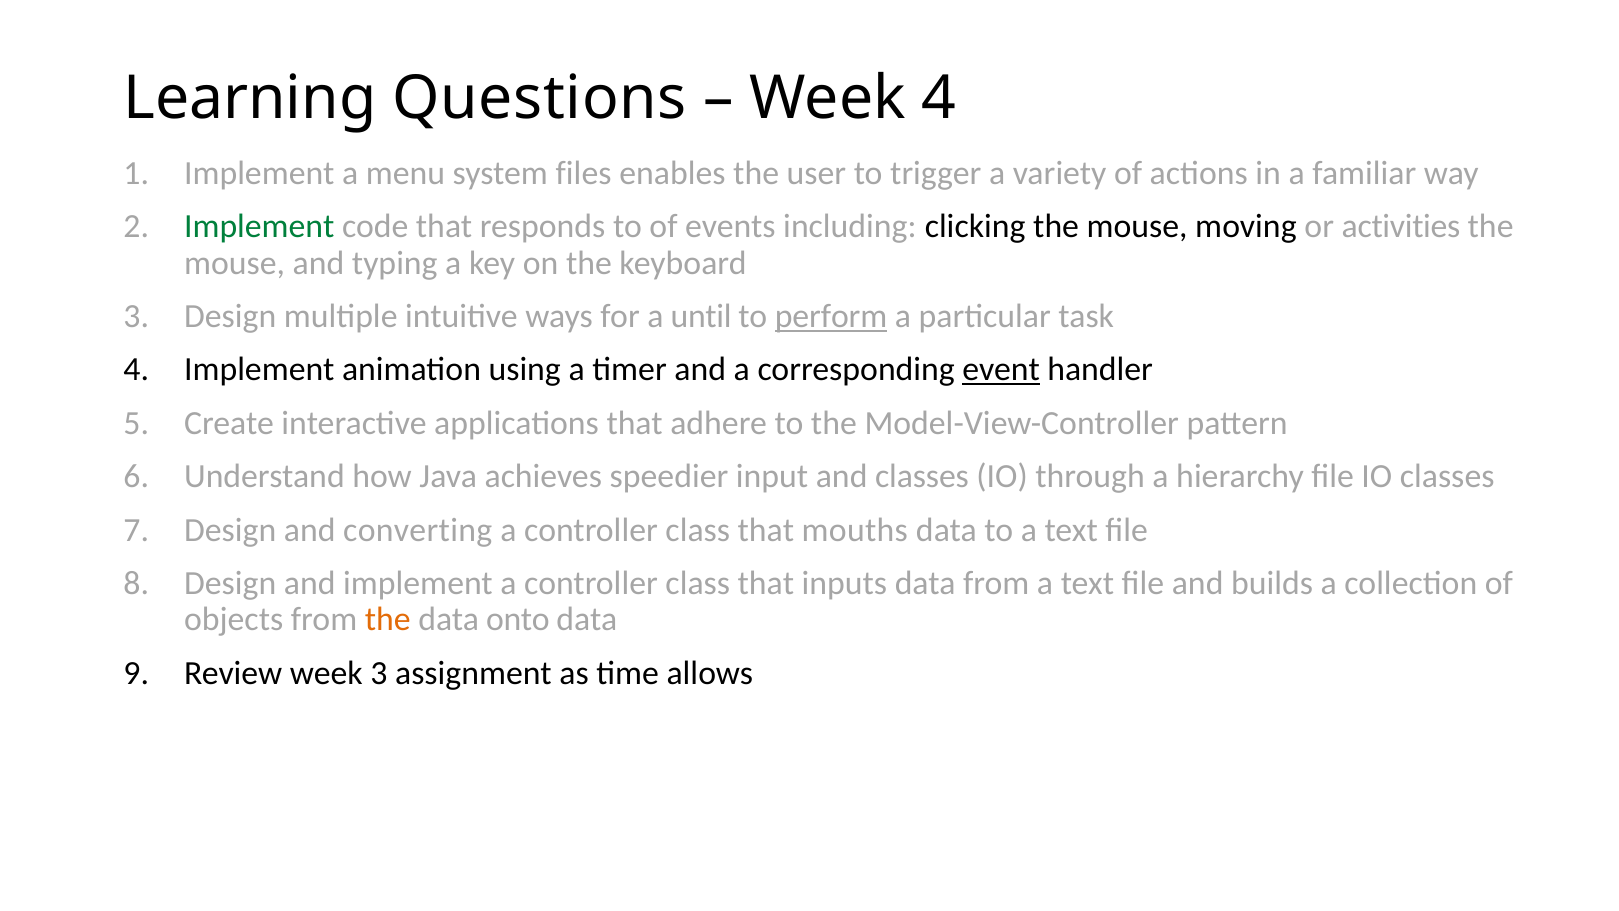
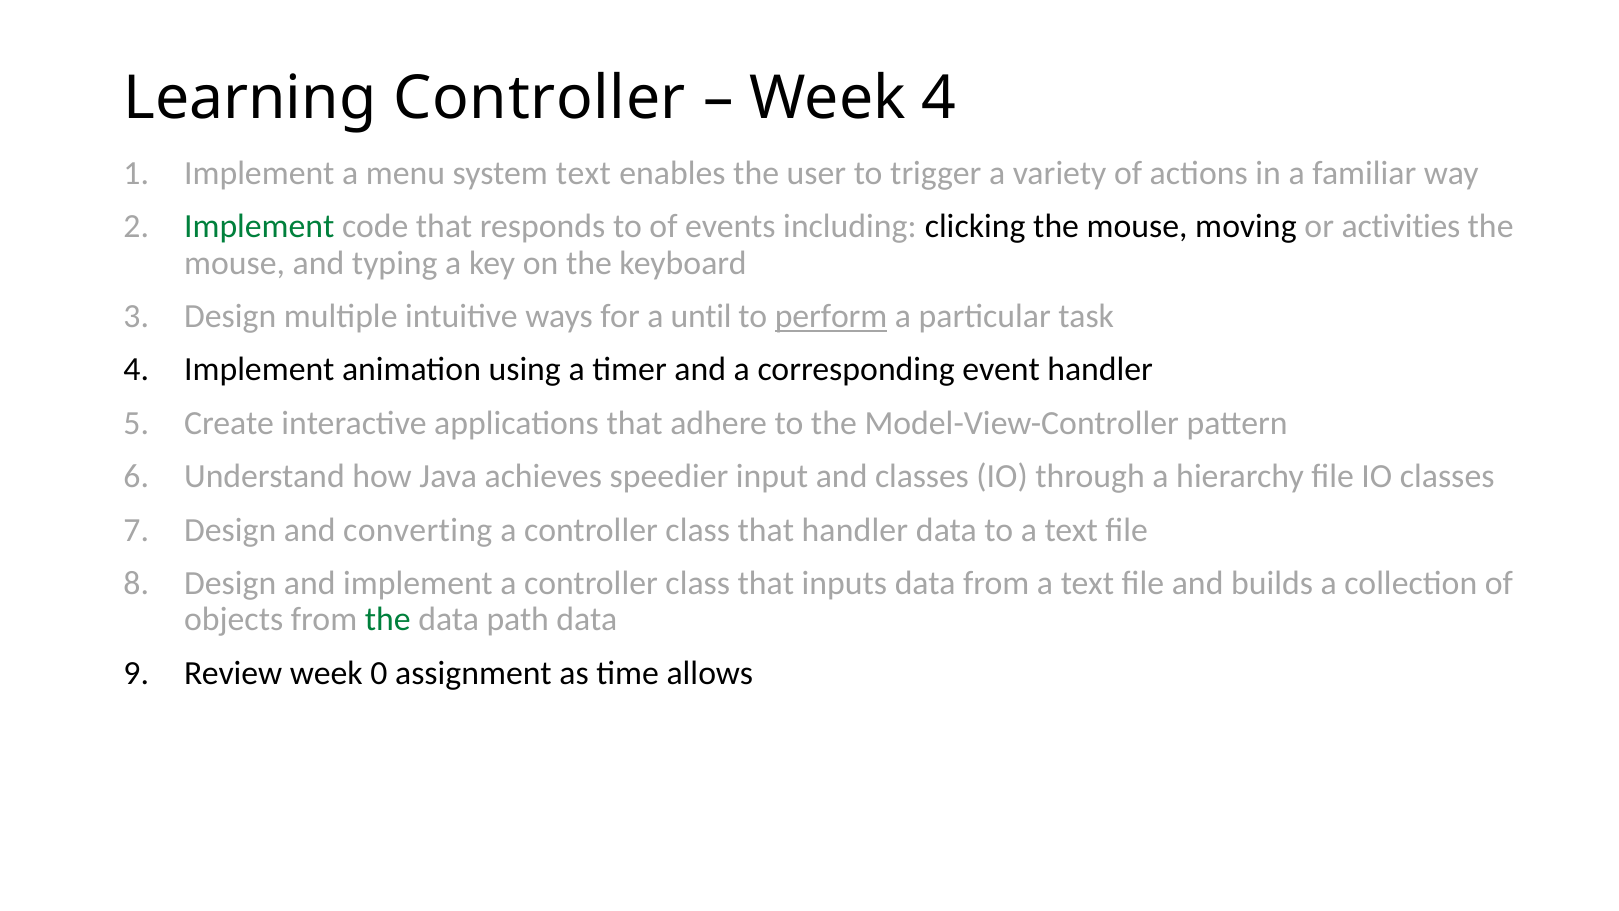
Learning Questions: Questions -> Controller (540, 98)
system files: files -> text (583, 173)
event underline: present -> none (1001, 370)
that mouths: mouths -> handler (855, 530)
the colour: orange -> green (388, 620)
onto: onto -> path (518, 620)
week 3: 3 -> 0 (379, 673)
